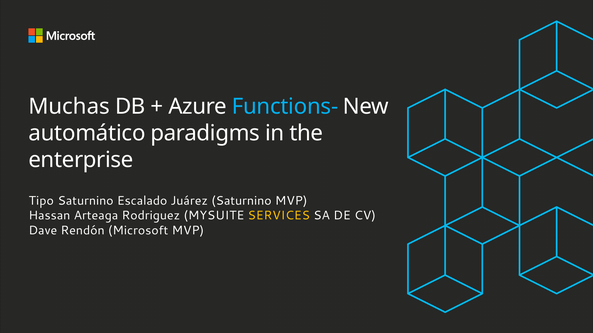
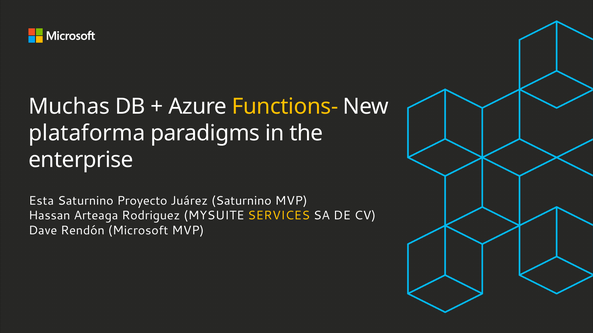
Functions- colour: light blue -> yellow (285, 107)
automático: automático -> plataforma (87, 133)
Tipo: Tipo -> Esta (41, 201)
Escalado: Escalado -> Proyecto (142, 201)
